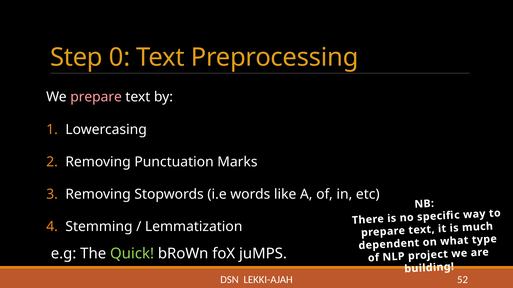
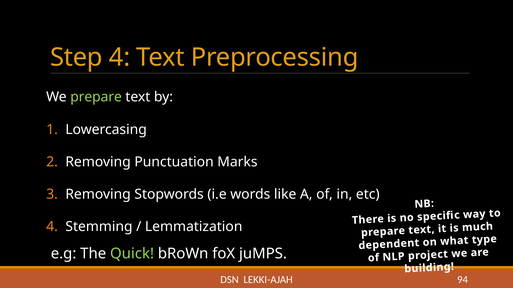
Step 0: 0 -> 4 (120, 57)
prepare colour: pink -> light green (96, 97)
52: 52 -> 94 (463, 280)
